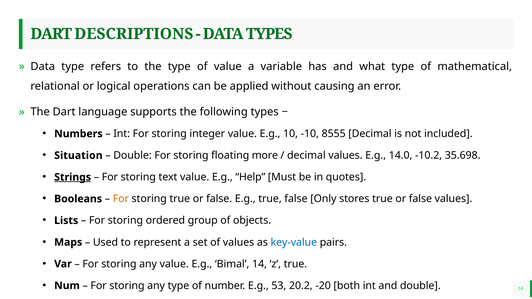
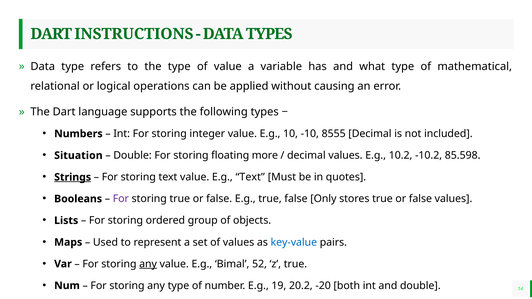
DESCRIPTIONS: DESCRIPTIONS -> INSTRUCTIONS (134, 34)
14.0: 14.0 -> 10.2 (401, 156)
35.698: 35.698 -> 85.598 (463, 156)
E.g Help: Help -> Text (250, 177)
For colour: orange -> purple (121, 199)
any underline: none -> present (148, 264)
Bimal 14: 14 -> 52 (260, 264)
53: 53 -> 19 (279, 286)
